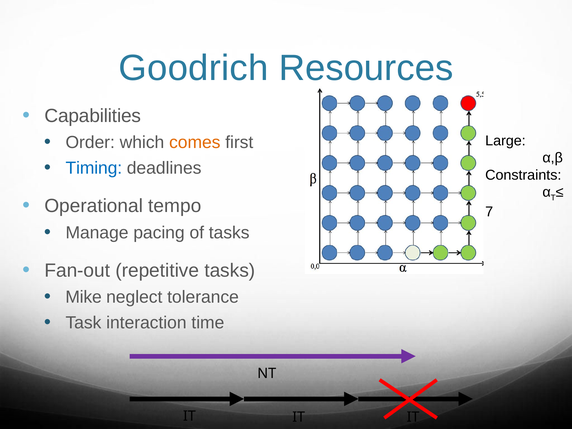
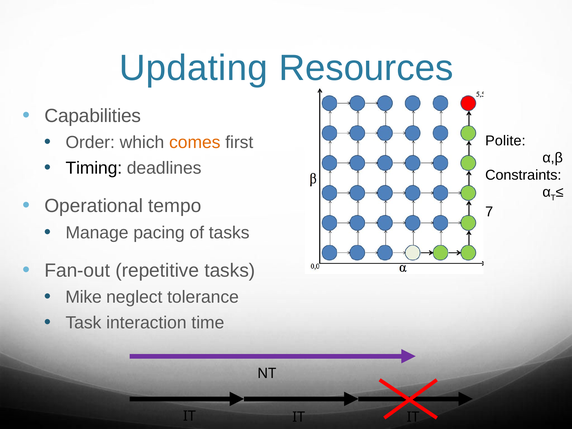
Goodrich: Goodrich -> Updating (193, 68)
Large: Large -> Polite (505, 141)
Timing colour: blue -> black (94, 168)
